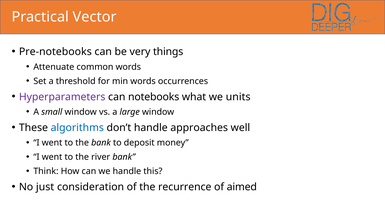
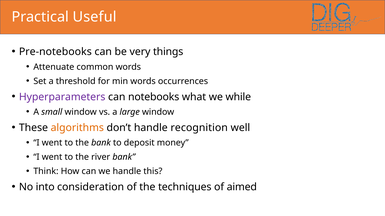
Vector: Vector -> Useful (95, 17)
units: units -> while (238, 97)
algorithms colour: blue -> orange (77, 128)
approaches: approaches -> recognition (199, 128)
just: just -> into (45, 188)
recurrence: recurrence -> techniques (185, 188)
